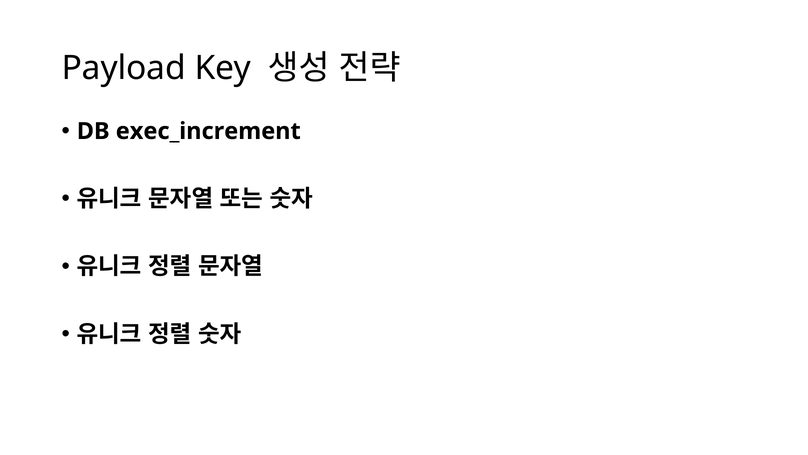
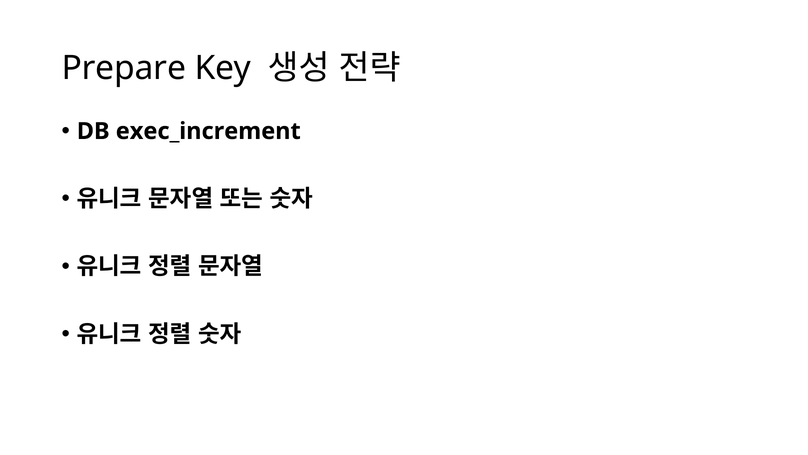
Payload: Payload -> Prepare (124, 68)
